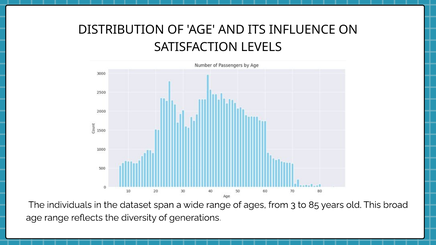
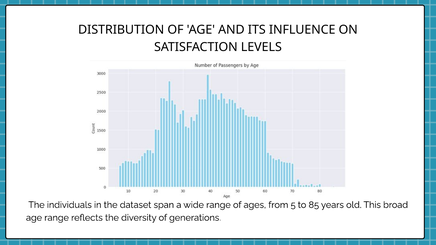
3: 3 -> 5 (293, 205)
